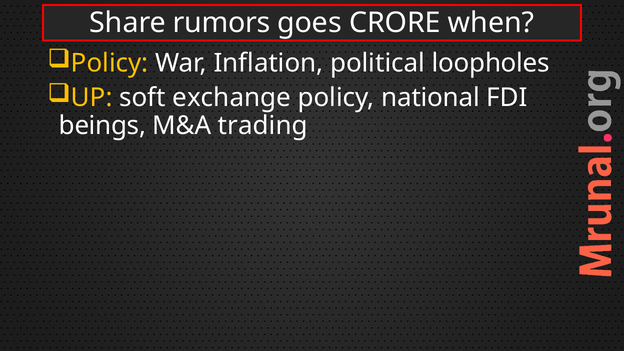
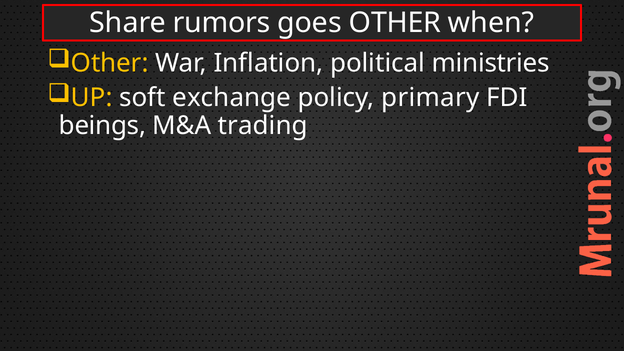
goes CRORE: CRORE -> OTHER (395, 23)
Policy: Policy -> Other (110, 63)
loopholes: loopholes -> ministries (491, 63)
national: national -> primary (430, 98)
